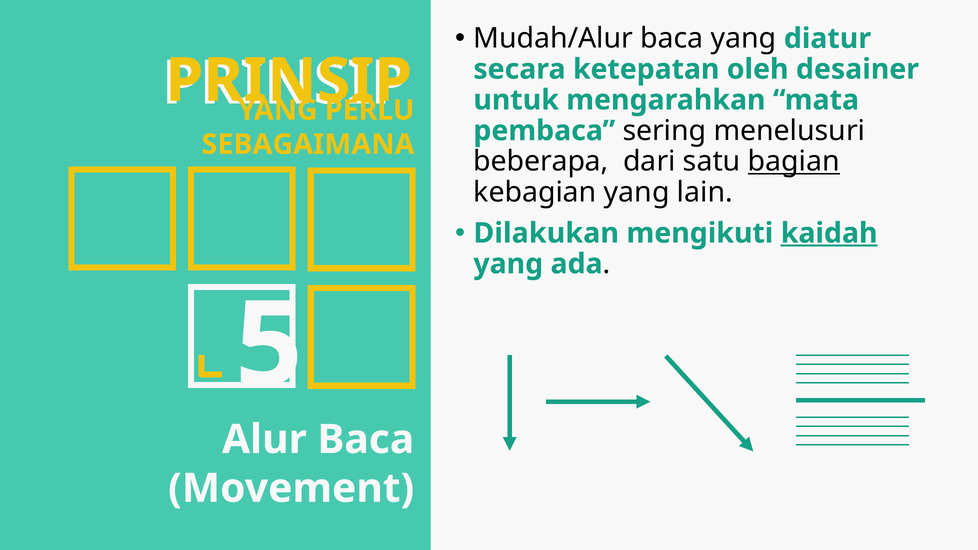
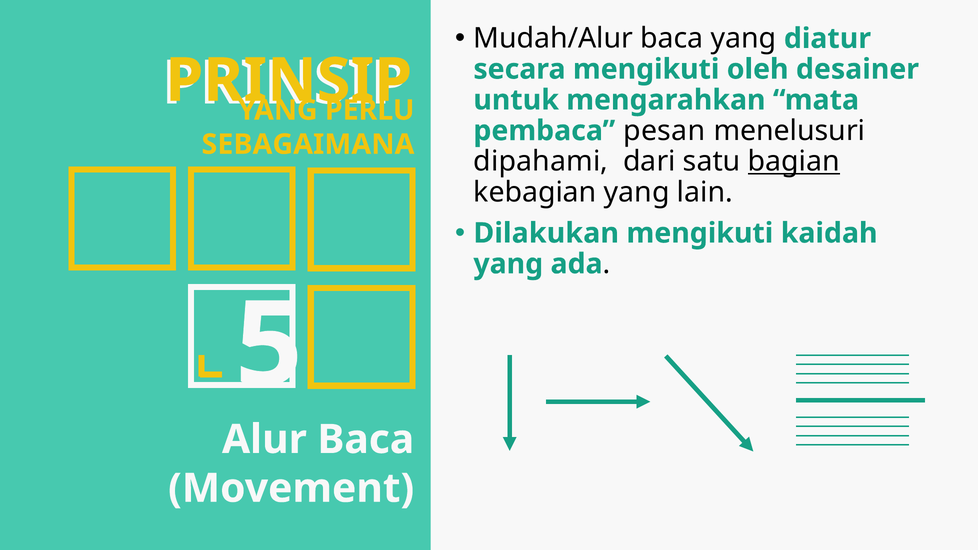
secara ketepatan: ketepatan -> mengikuti (646, 69)
sering: sering -> pesan (664, 131)
beberapa: beberapa -> dipahami (541, 162)
kaidah underline: present -> none (829, 233)
